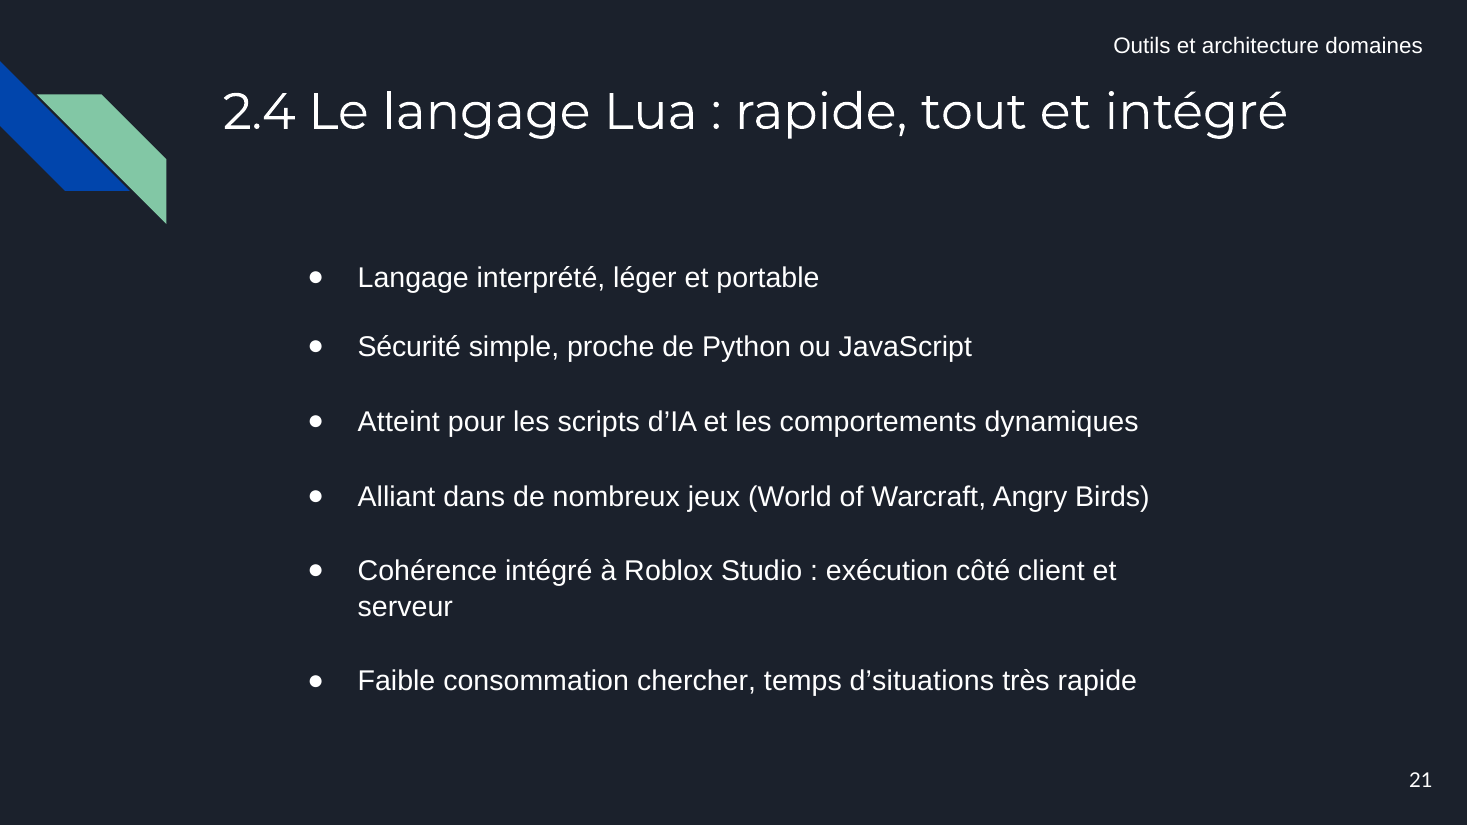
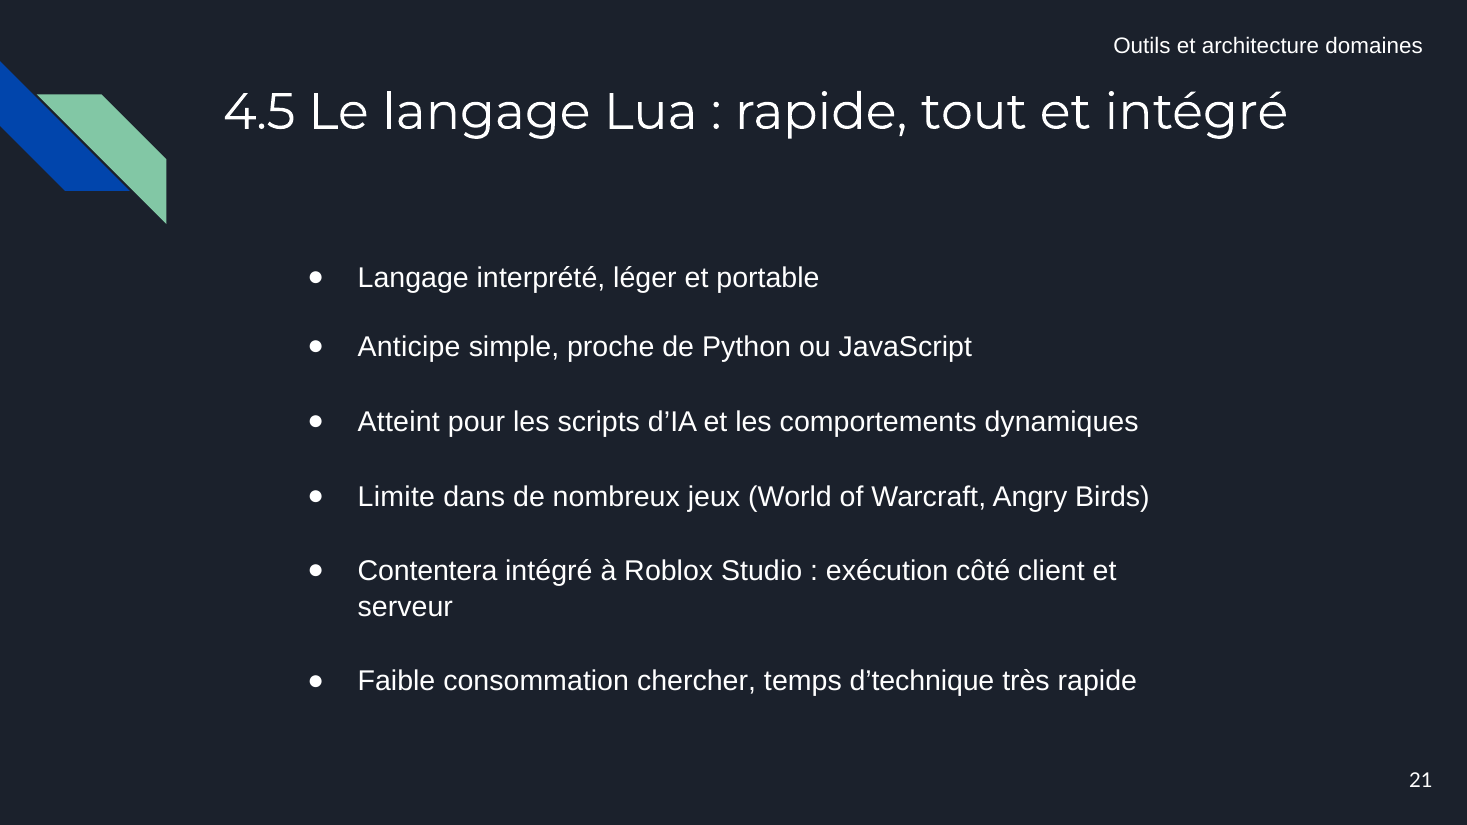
2.4: 2.4 -> 4.5 (259, 112)
Sécurité: Sécurité -> Anticipe (409, 347)
Alliant: Alliant -> Limite (396, 497)
Cohérence: Cohérence -> Contentera (428, 572)
d’situations: d’situations -> d’technique (922, 682)
